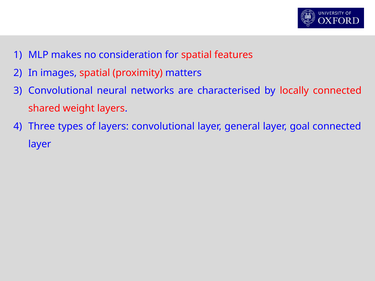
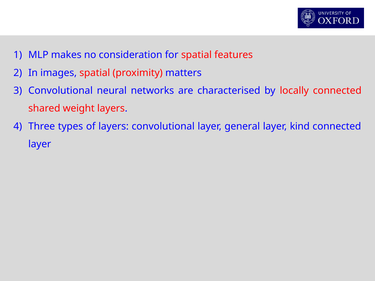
goal: goal -> kind (300, 126)
